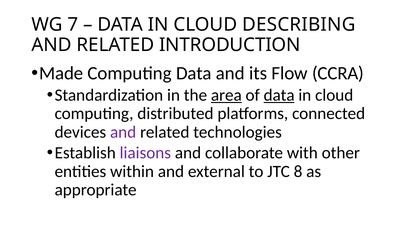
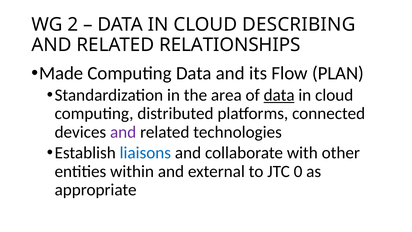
7: 7 -> 2 (73, 24)
INTRODUCTION: INTRODUCTION -> RELATIONSHIPS (230, 45)
CCRA: CCRA -> PLAN (338, 73)
area underline: present -> none (226, 95)
liaisons colour: purple -> blue (145, 153)
8: 8 -> 0 (298, 171)
